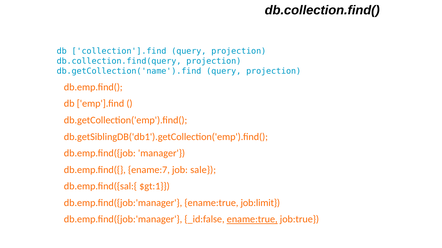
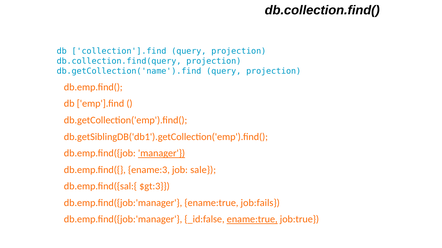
manager underline: none -> present (162, 154)
ename:7: ename:7 -> ename:3 (149, 170)
$gt:1: $gt:1 -> $gt:3 (154, 187)
job:limit: job:limit -> job:fails (260, 203)
